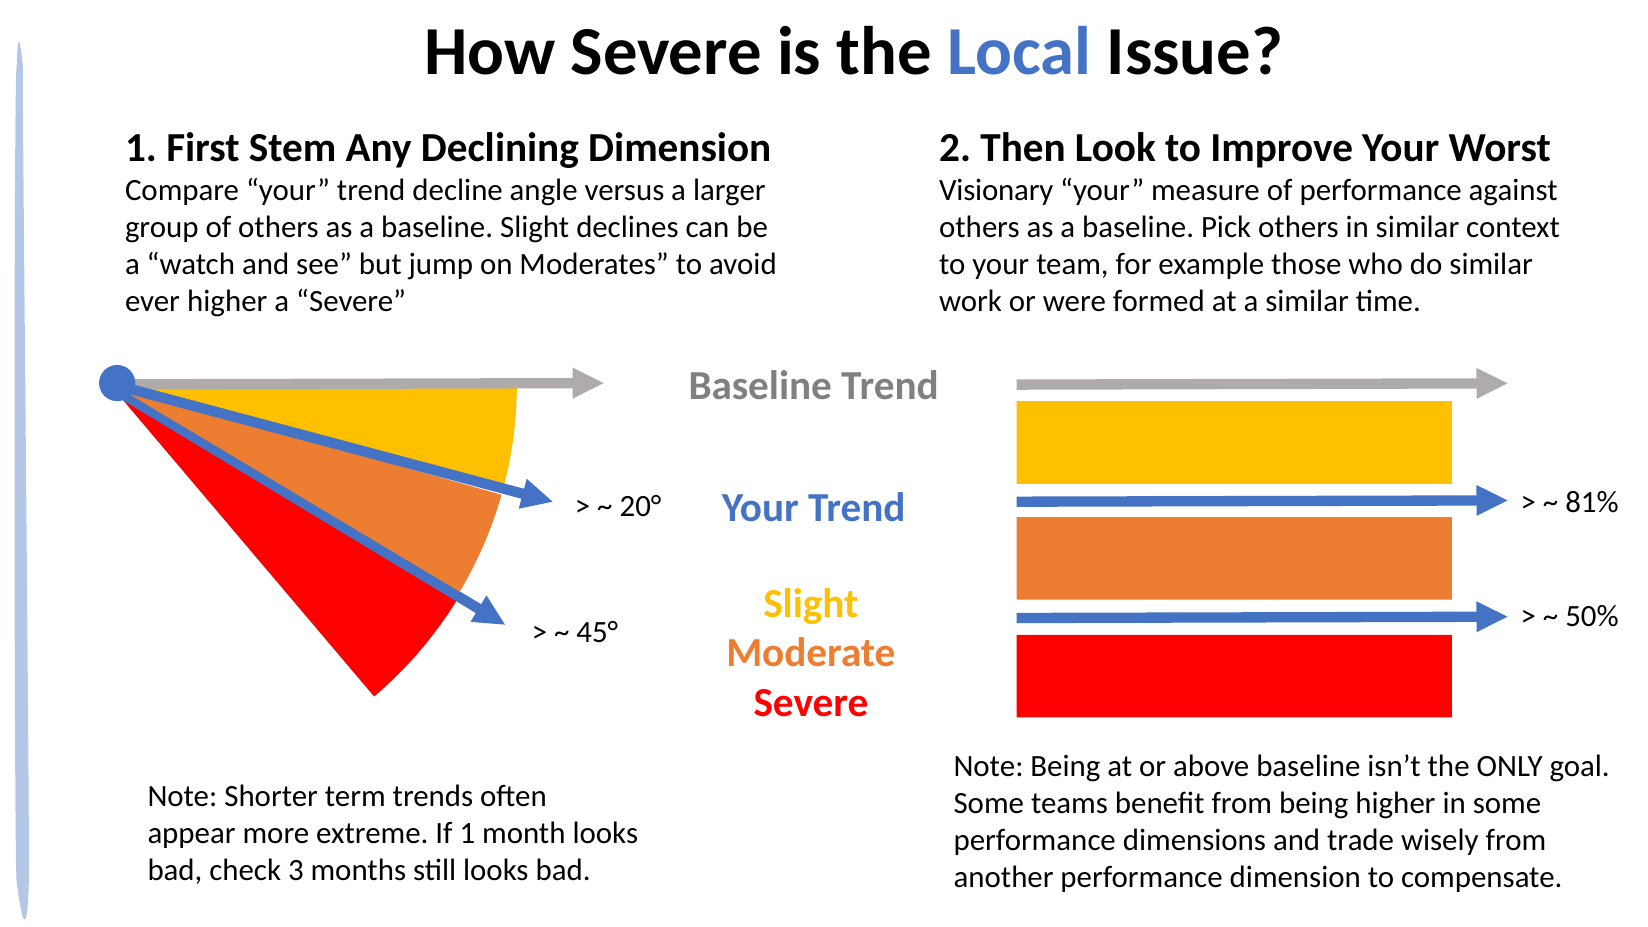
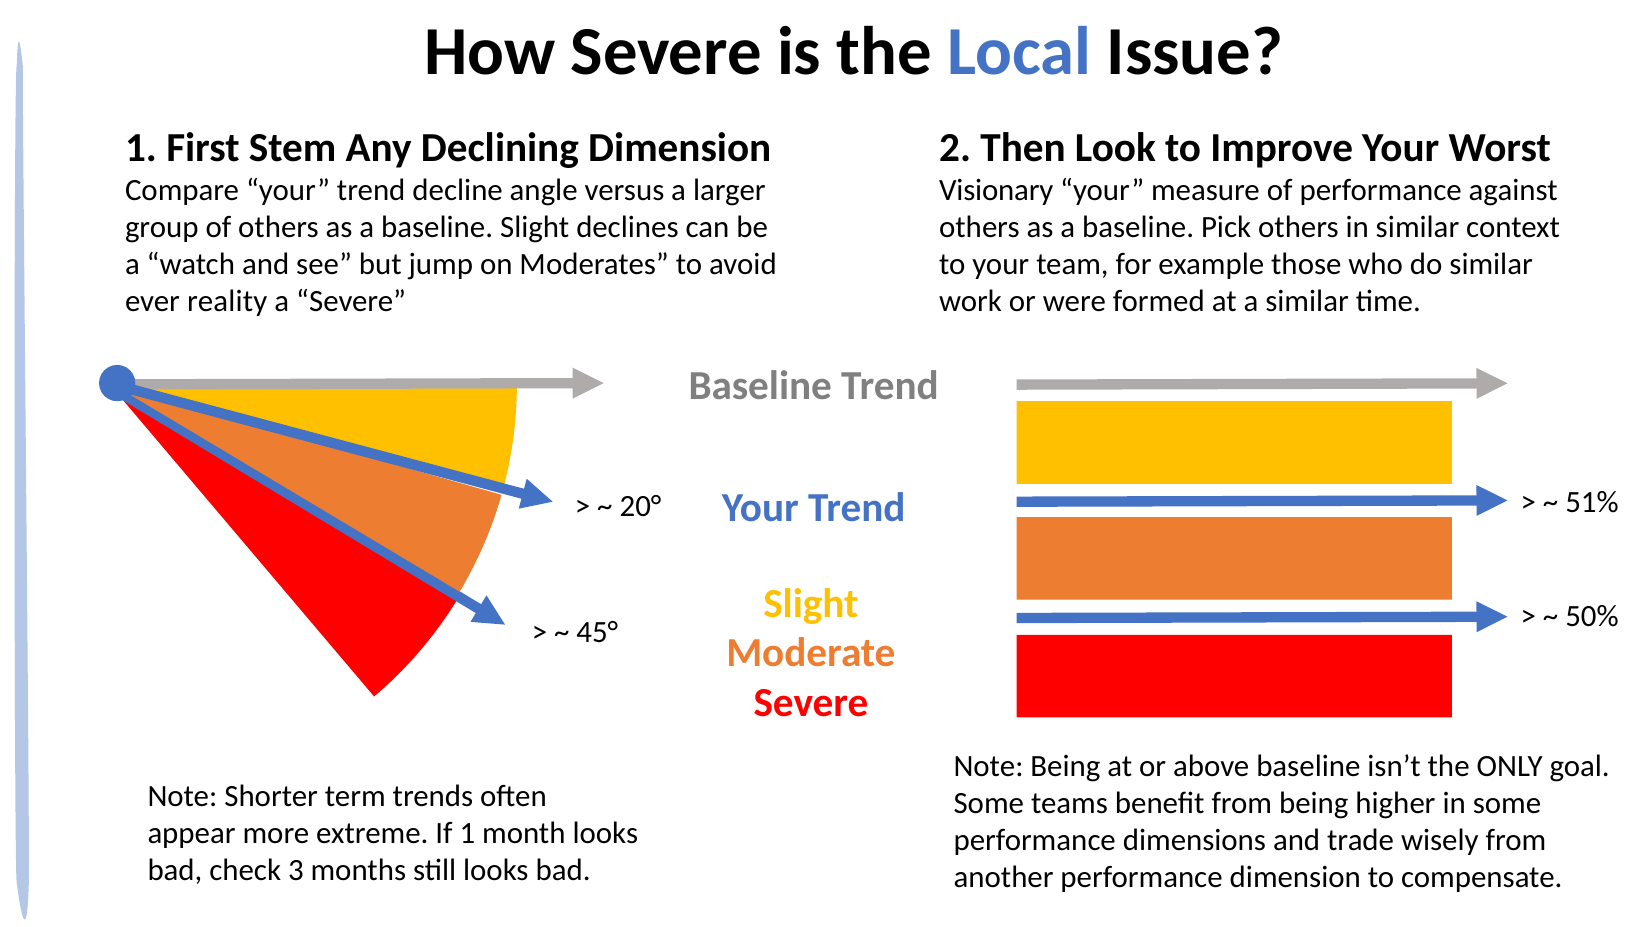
ever higher: higher -> reality (227, 302)
81%: 81% -> 51% (1592, 502)
